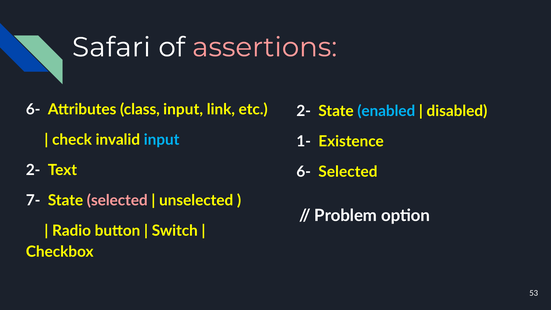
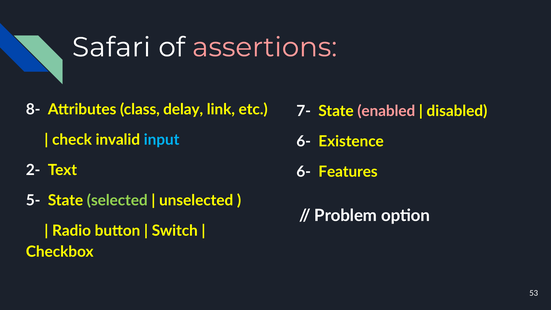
6-: 6- -> 8- (33, 109)
class input: input -> delay (183, 109)
2-: 2- -> 7- (304, 111)
enabled colour: light blue -> pink (386, 111)
1-: 1- -> 6- (304, 141)
6- Selected: Selected -> Features (348, 172)
7-: 7- -> 5- (33, 200)
selected colour: pink -> light green (117, 200)
